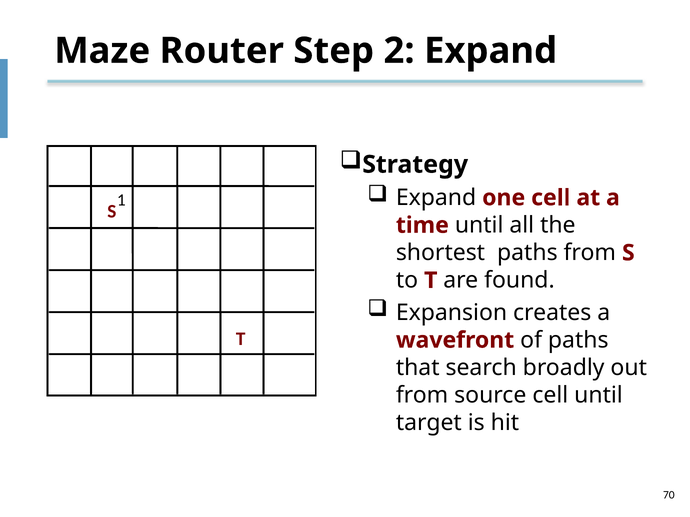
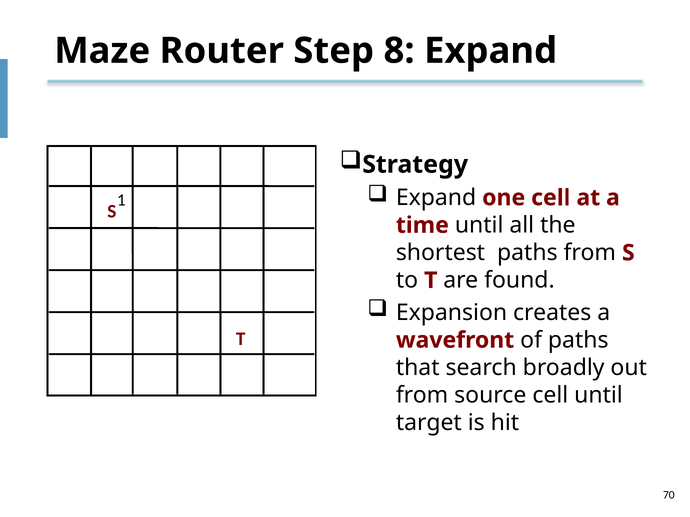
2: 2 -> 8 (399, 51)
